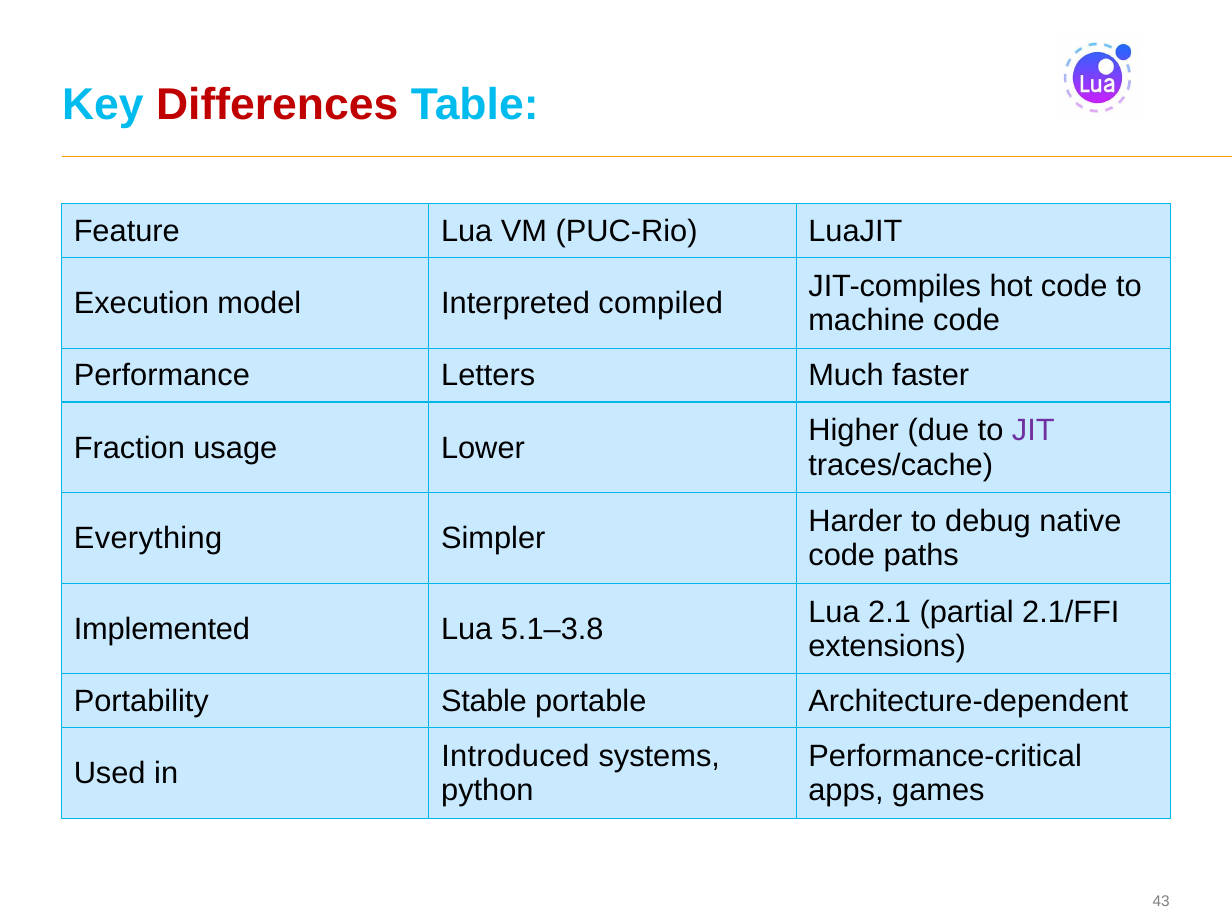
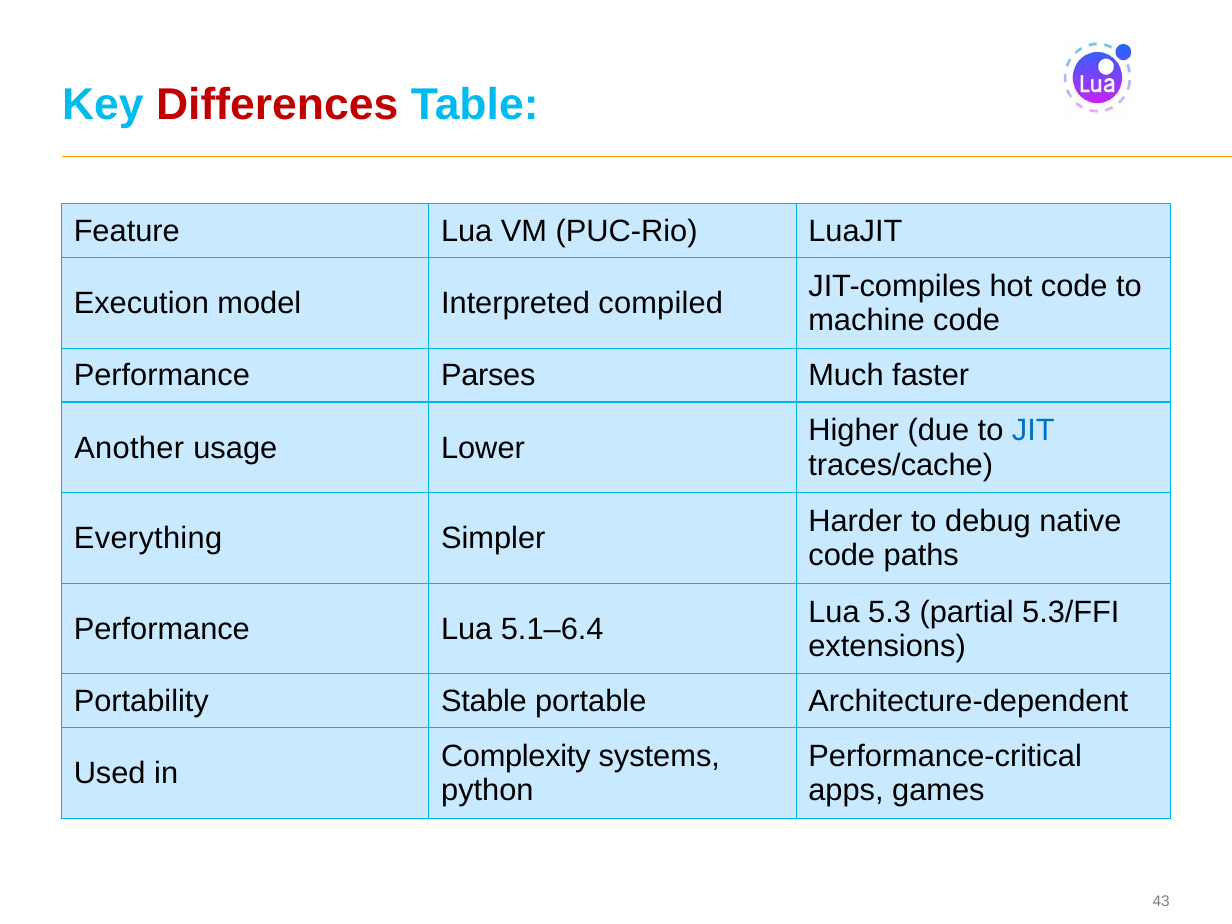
Letters: Letters -> Parses (488, 376)
JIT colour: purple -> blue (1033, 431)
Fraction: Fraction -> Another (129, 448)
2.1: 2.1 -> 5.3 (890, 612)
2.1/FFI: 2.1/FFI -> 5.3/FFI (1071, 612)
Implemented: Implemented -> Performance (162, 629)
5.1–3.8: 5.1–3.8 -> 5.1–6.4 (552, 629)
Introduced: Introduced -> Complexity (516, 756)
